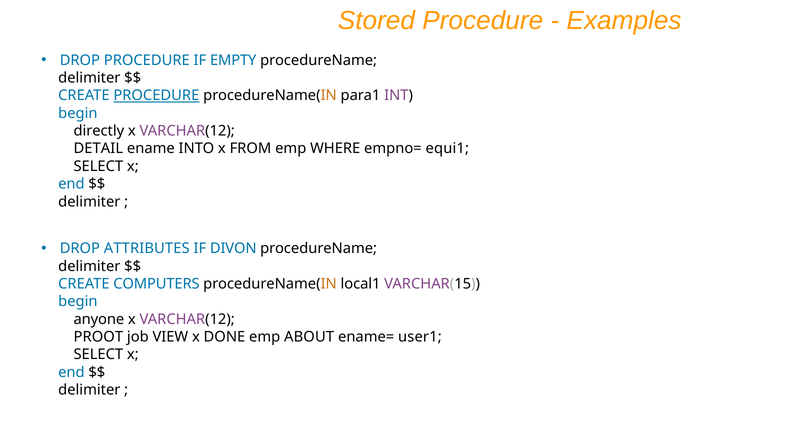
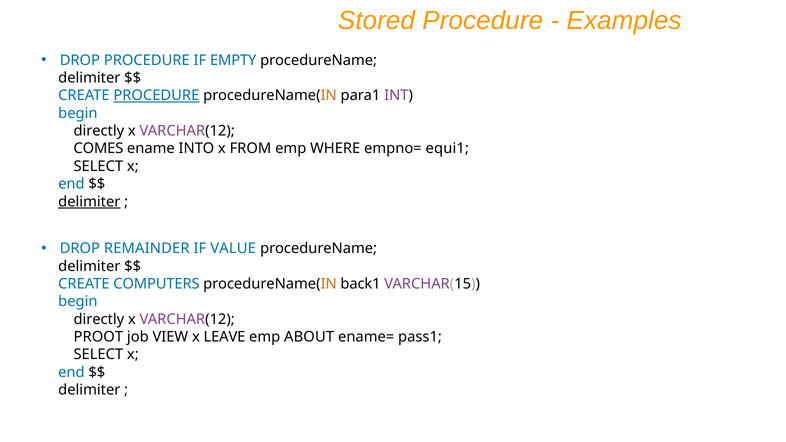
DETAIL: DETAIL -> COMES (98, 149)
delimiter underline: none -> present (89, 202)
ATTRIBUTES: ATTRIBUTES -> REMAINDER (147, 249)
DIVON: DIVON -> VALUE (233, 249)
local1: local1 -> back1 (361, 284)
anyone: anyone -> directly (99, 319)
DONE: DONE -> LEAVE (225, 337)
user1: user1 -> pass1 (420, 337)
